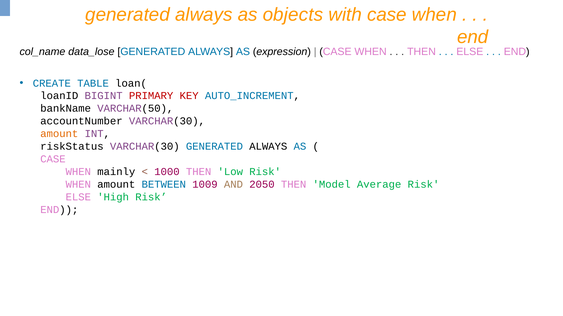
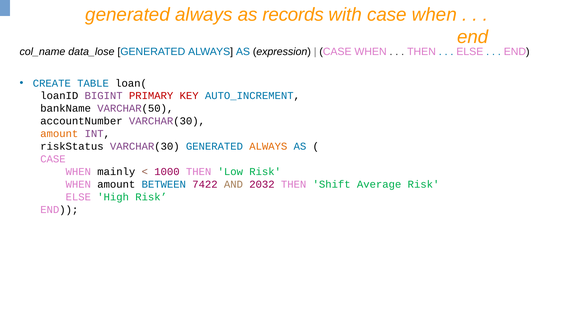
objects: objects -> records (293, 15)
ALWAYS colour: black -> orange (268, 147)
1009: 1009 -> 7422 (205, 185)
2050: 2050 -> 2032 (262, 185)
Model: Model -> Shift (332, 185)
